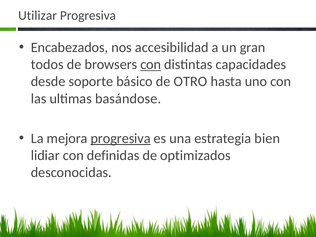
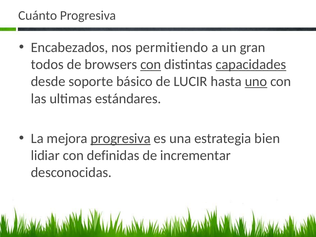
Utilizar: Utilizar -> Cuánto (38, 15)
accesibilidad: accesibilidad -> permitiendo (172, 47)
capacidades underline: none -> present (251, 65)
OTRO: OTRO -> LUCIR (190, 82)
uno underline: none -> present (256, 82)
basándose: basándose -> estándares (128, 99)
optimizados: optimizados -> incrementar (195, 155)
